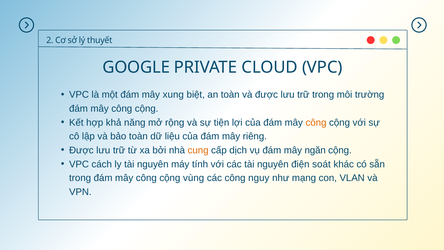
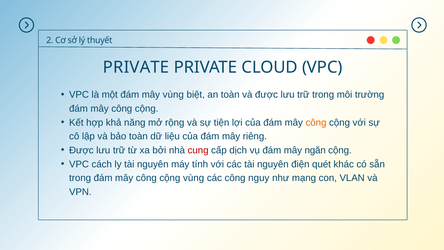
GOOGLE: GOOGLE -> PRIVATE (136, 67)
mây xung: xung -> vùng (173, 95)
cung colour: orange -> red (198, 150)
soát: soát -> quét (322, 164)
